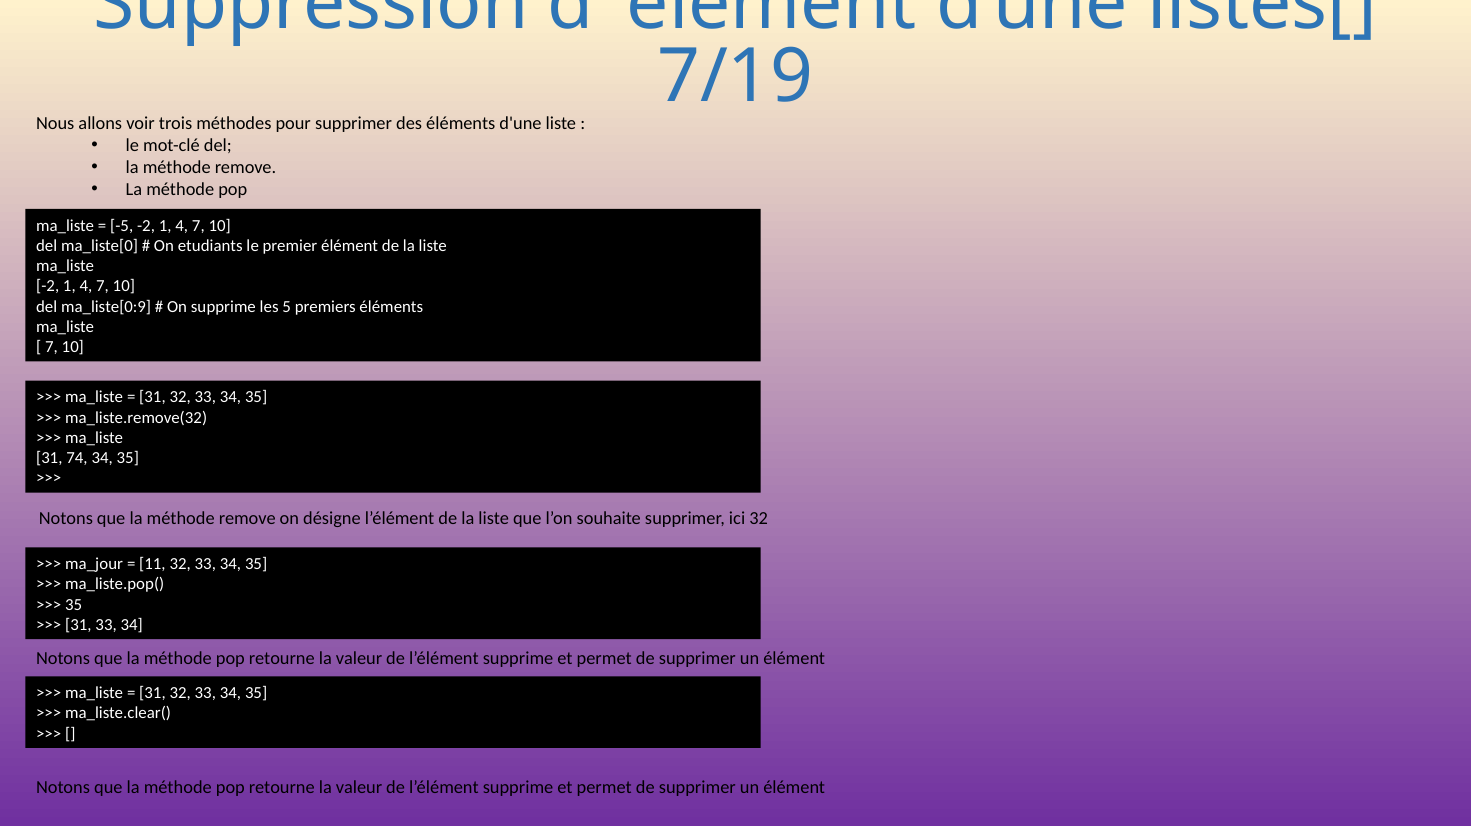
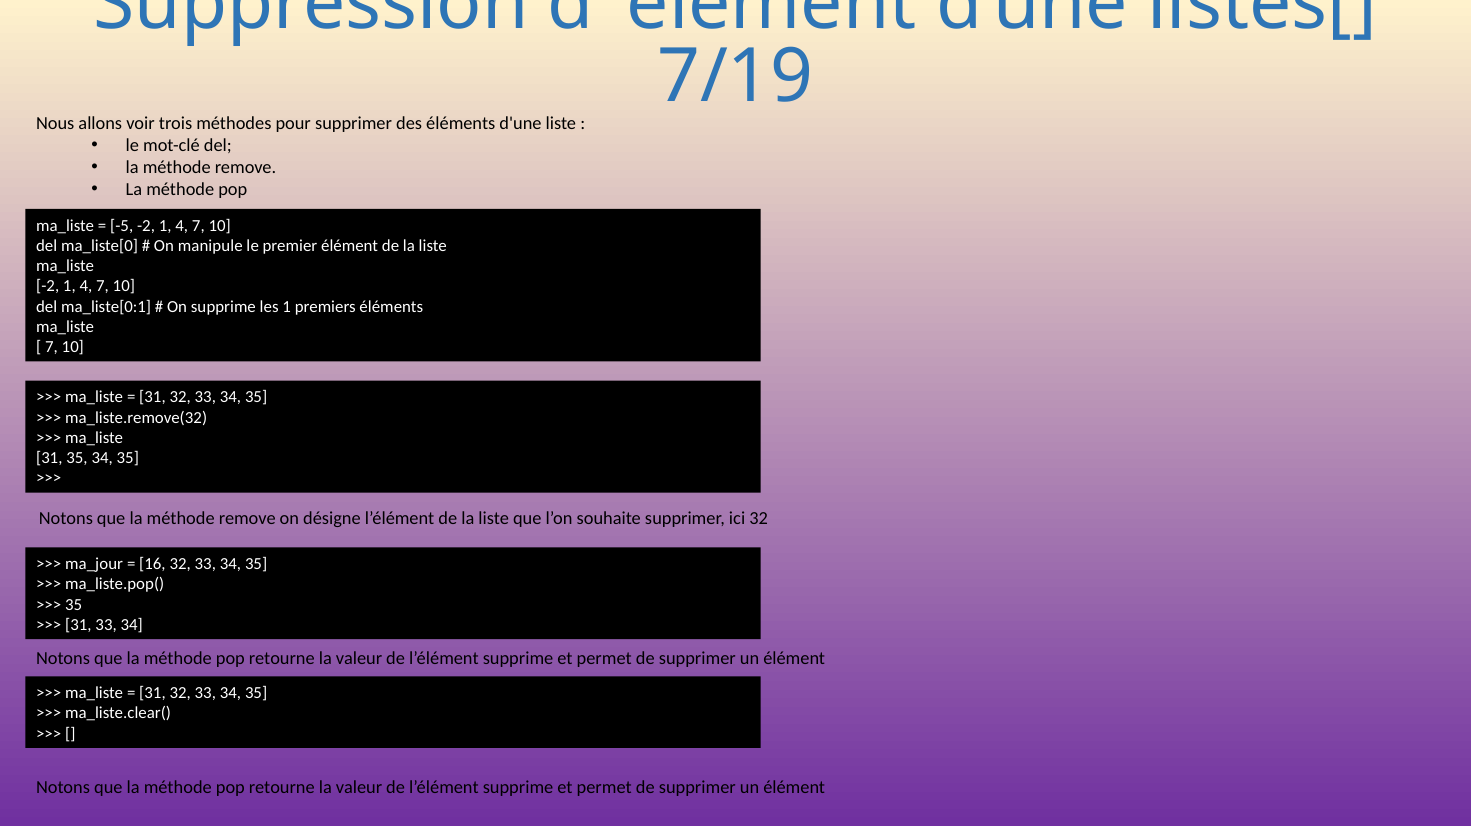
etudiants: etudiants -> manipule (210, 246)
ma_liste[0:9: ma_liste[0:9 -> ma_liste[0:1 (106, 307)
les 5: 5 -> 1 (287, 307)
31 74: 74 -> 35 (77, 458)
11: 11 -> 16 (152, 564)
